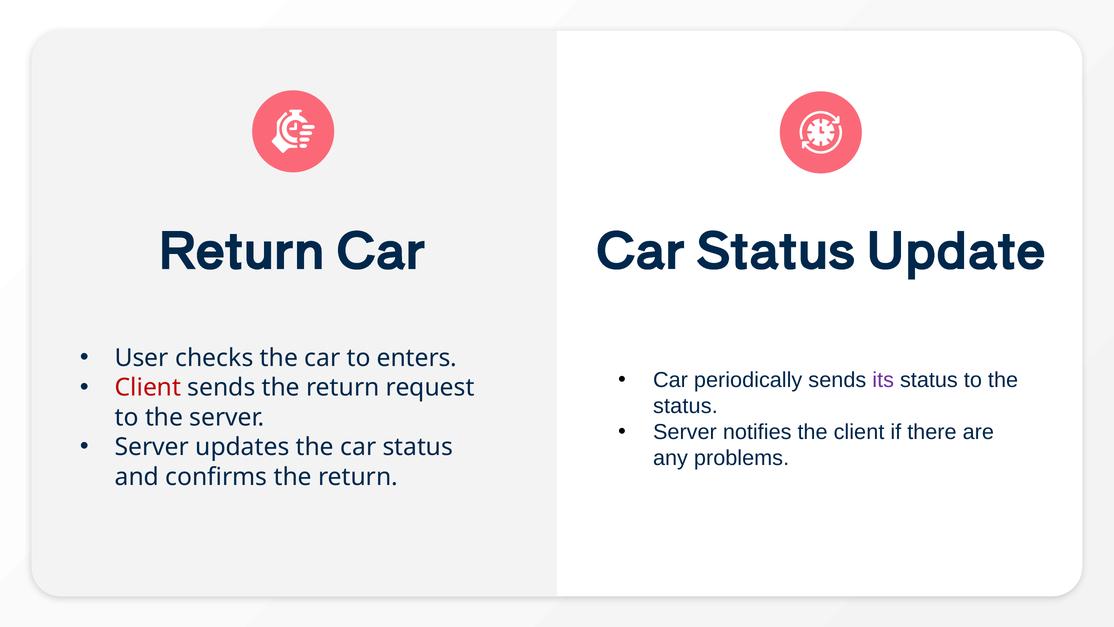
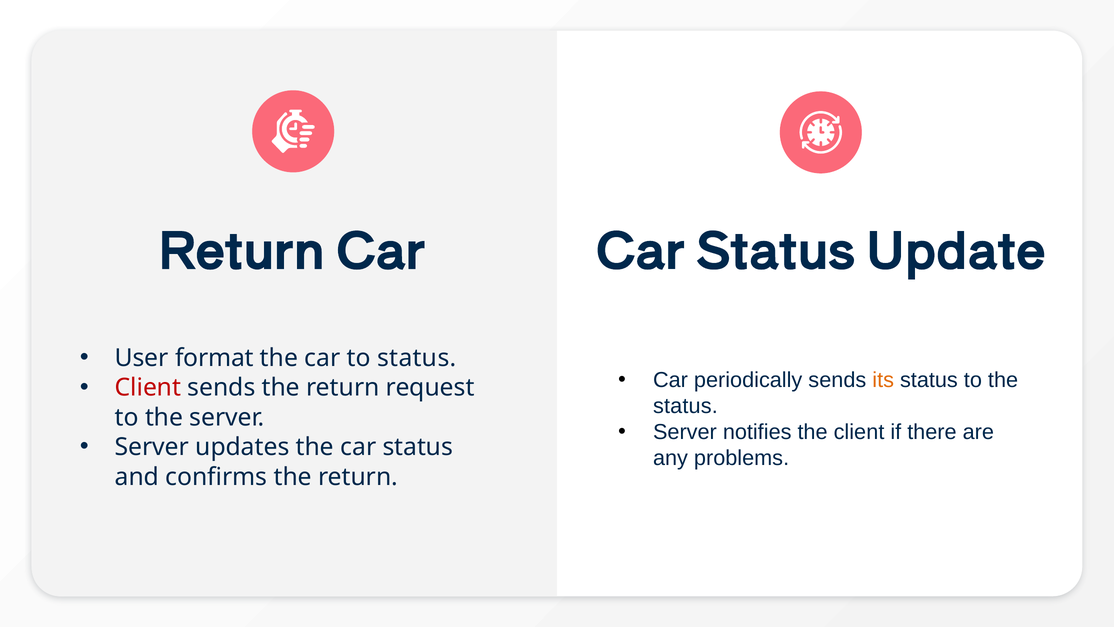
checks: checks -> format (214, 358)
to enters: enters -> status (417, 358)
its colour: purple -> orange (883, 380)
